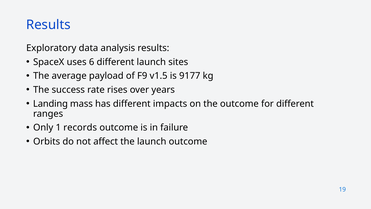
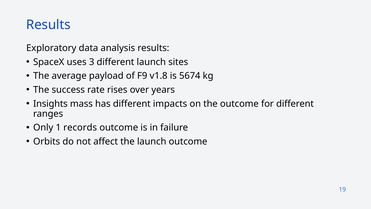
6: 6 -> 3 (92, 62)
v1.5: v1.5 -> v1.8 (159, 76)
9177: 9177 -> 5674 (190, 76)
Landing: Landing -> Insights (50, 104)
